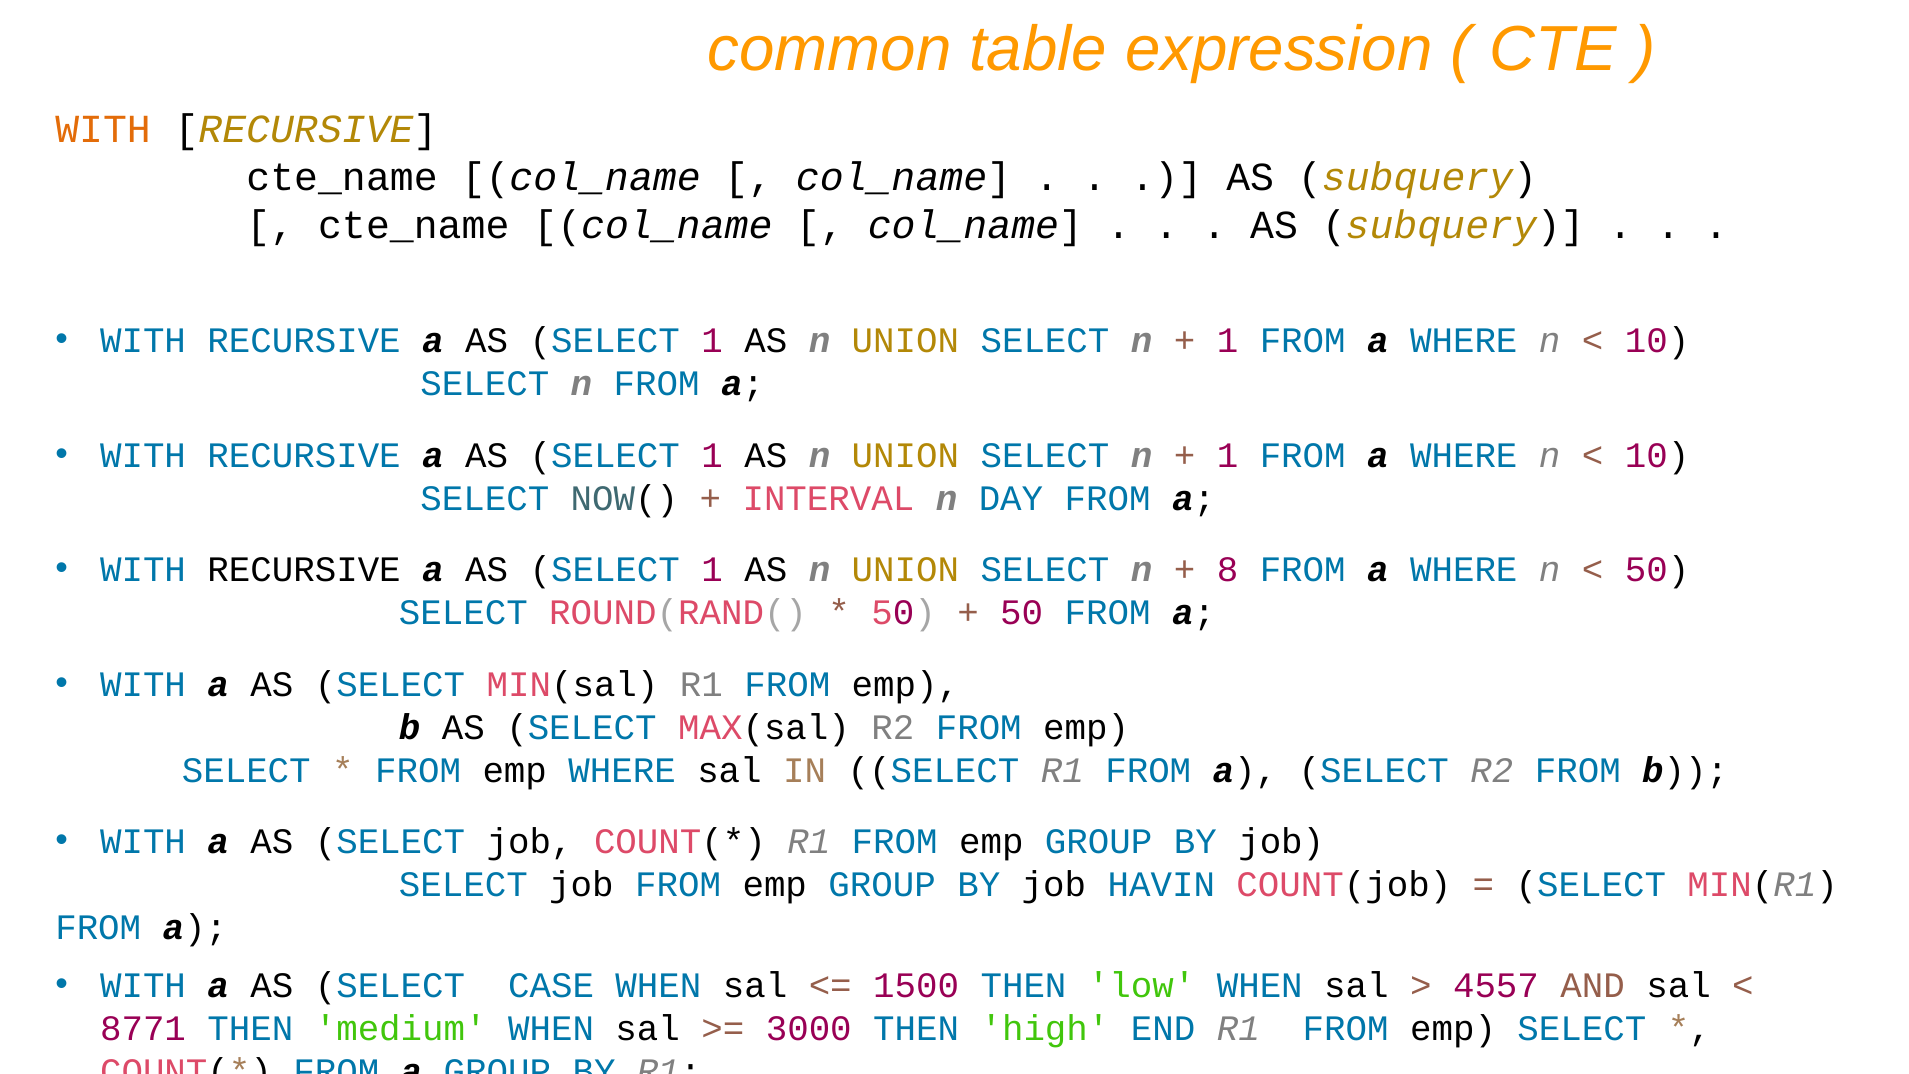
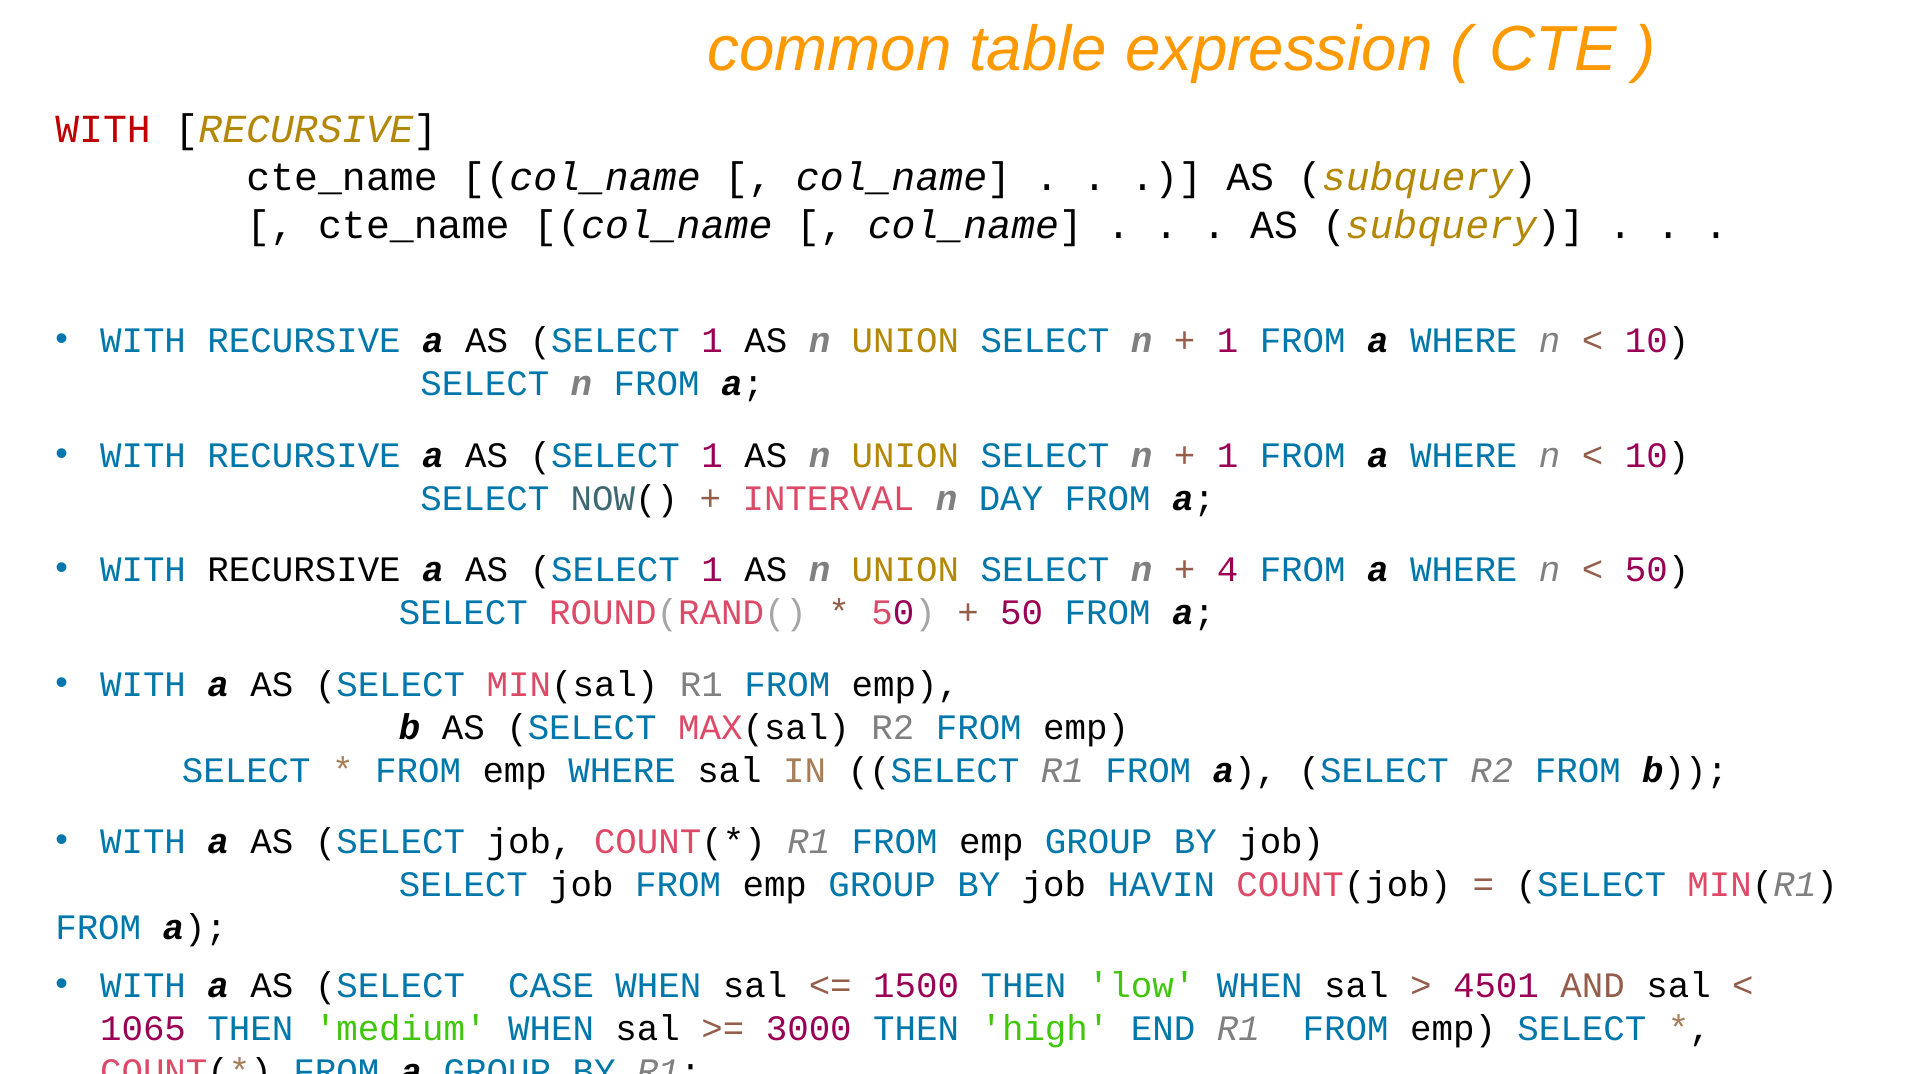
WITH colour: orange -> red (103, 130)
8: 8 -> 4 (1228, 570)
4557: 4557 -> 4501 (1496, 985)
8771: 8771 -> 1065 (143, 1028)
